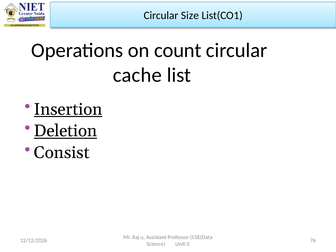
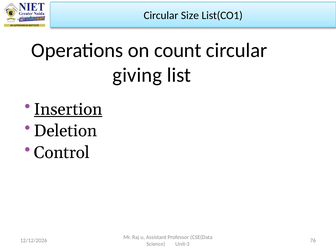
cache: cache -> giving (137, 75)
Deletion underline: present -> none (66, 131)
Consist: Consist -> Control (62, 152)
